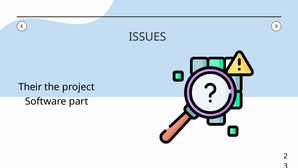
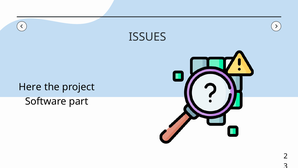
Their: Their -> Here (30, 87)
